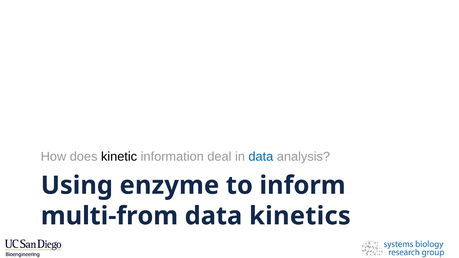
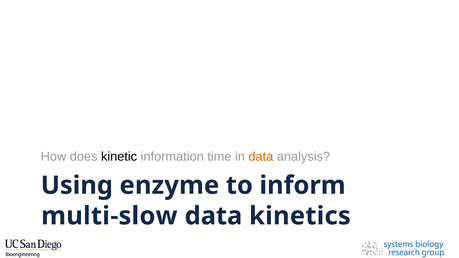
deal: deal -> time (219, 157)
data colour: blue -> orange (261, 157)
multi-from: multi-from -> multi-slow (109, 216)
